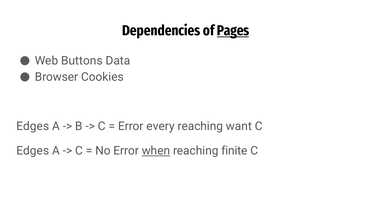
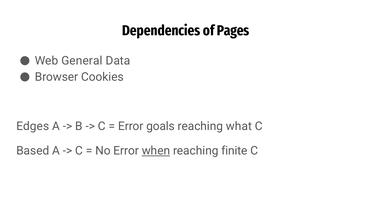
Pages underline: present -> none (233, 31)
Buttons: Buttons -> General (82, 61)
every: every -> goals (161, 126)
want: want -> what (239, 126)
Edges: Edges -> Based (33, 151)
